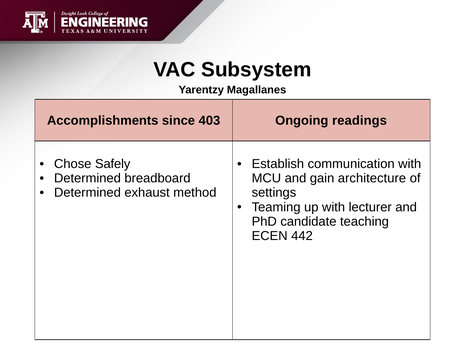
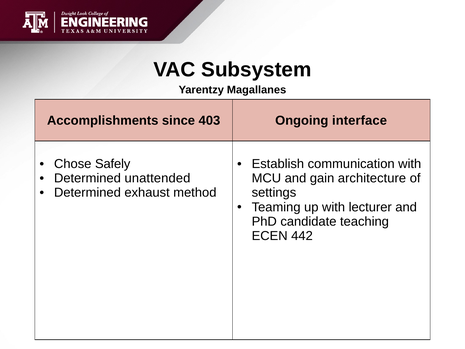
readings: readings -> interface (360, 120)
breadboard: breadboard -> unattended (157, 178)
